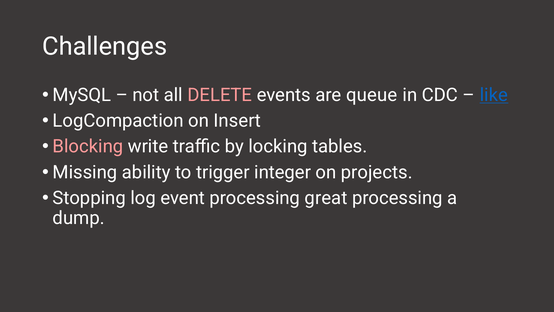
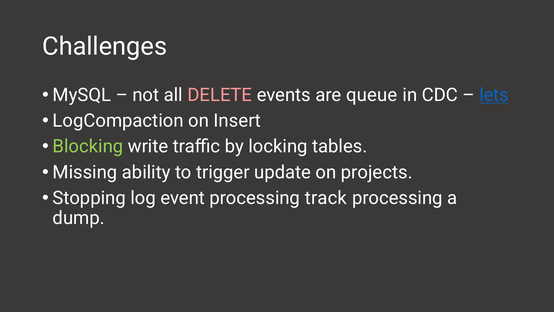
like: like -> lets (494, 95)
Blocking colour: pink -> light green (88, 146)
integer: integer -> update (283, 172)
great: great -> track (326, 198)
